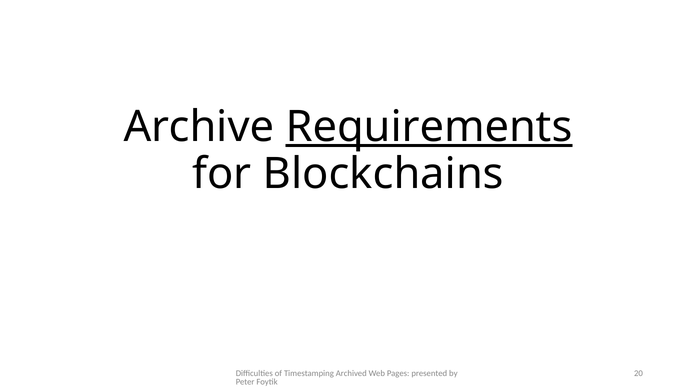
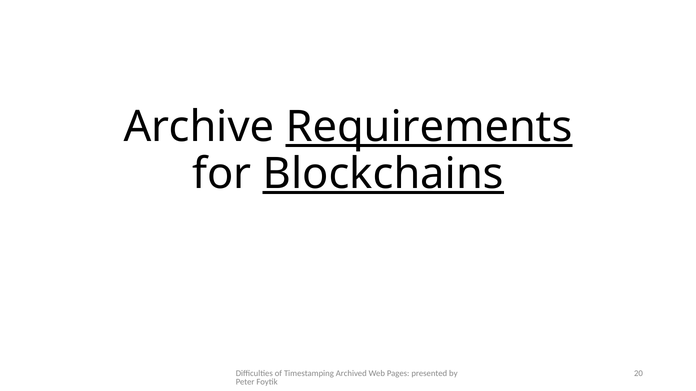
Blockchains underline: none -> present (383, 174)
